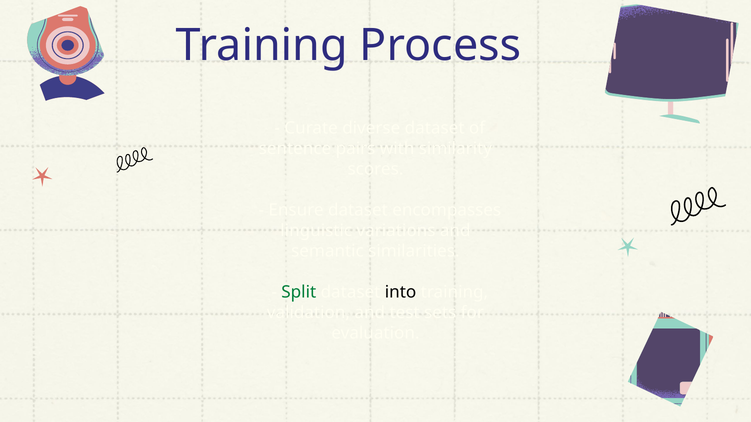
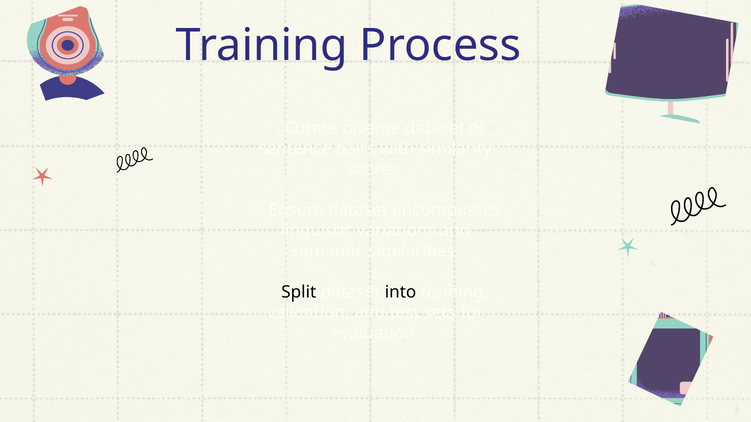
Split colour: green -> black (299, 292)
